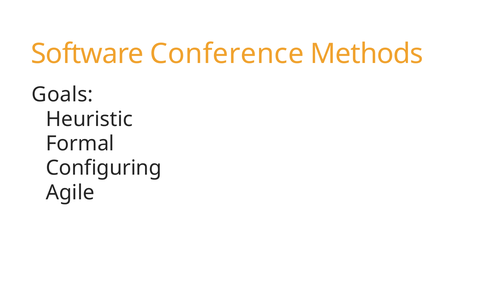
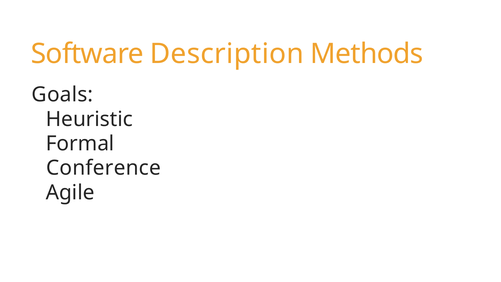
Conference: Conference -> Description (227, 54)
Configuring: Configuring -> Conference (104, 168)
